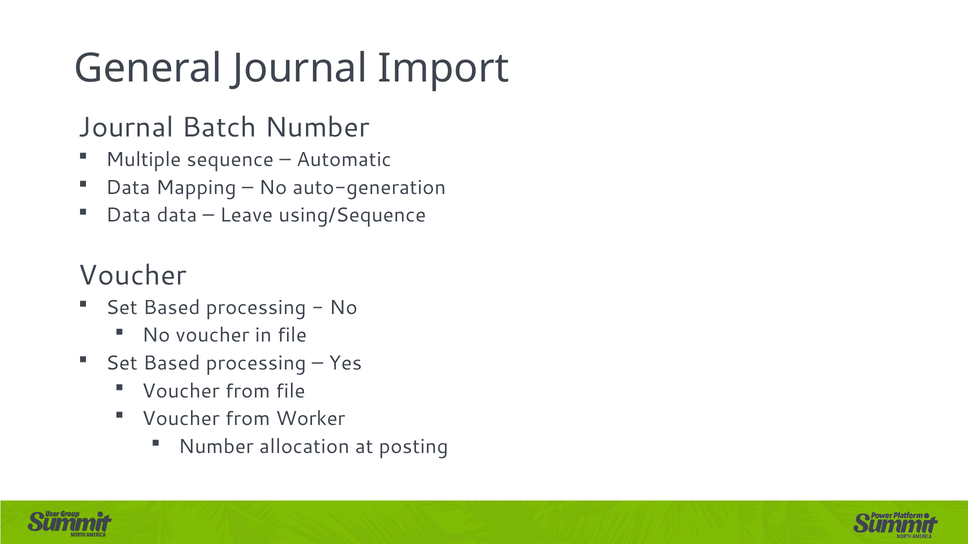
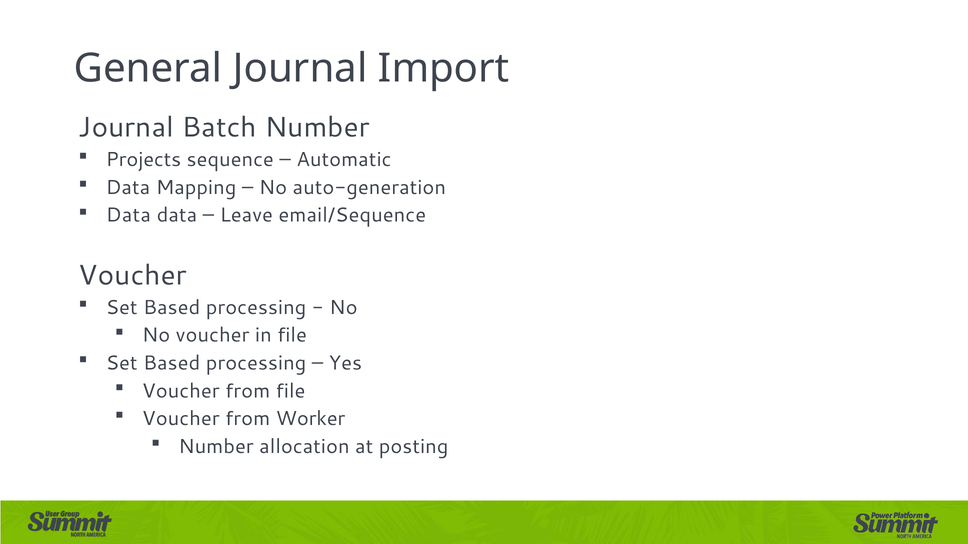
Multiple: Multiple -> Projects (143, 160)
using/Sequence: using/Sequence -> email/Sequence (352, 216)
